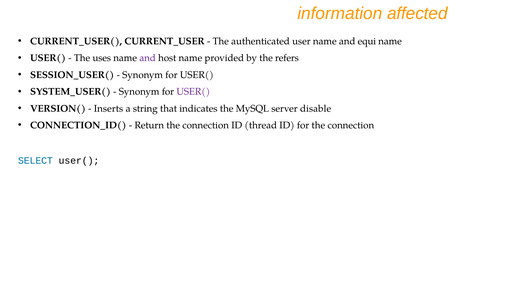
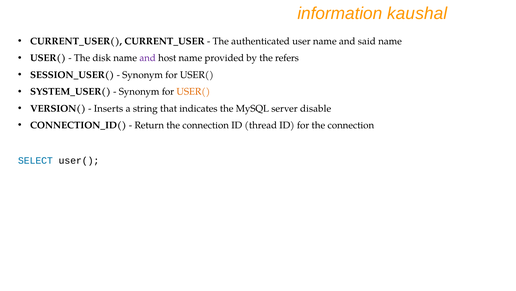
affected: affected -> kaushal (417, 13)
equi: equi -> said (367, 41)
uses: uses -> disk (102, 58)
USER( colour: purple -> orange (193, 91)
